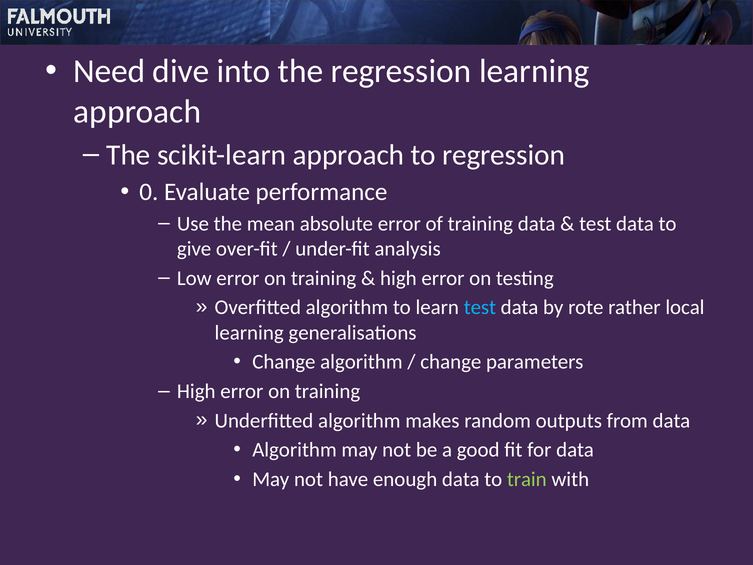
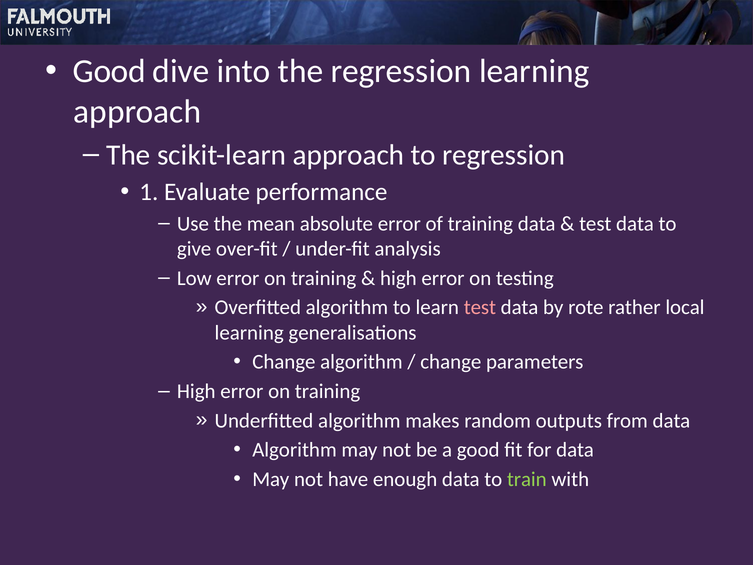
Need: Need -> Good (109, 71)
0: 0 -> 1 (149, 192)
test colour: light blue -> pink (480, 307)
